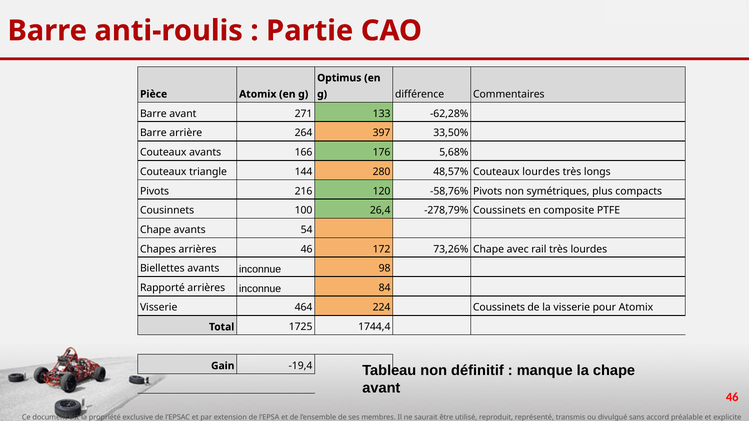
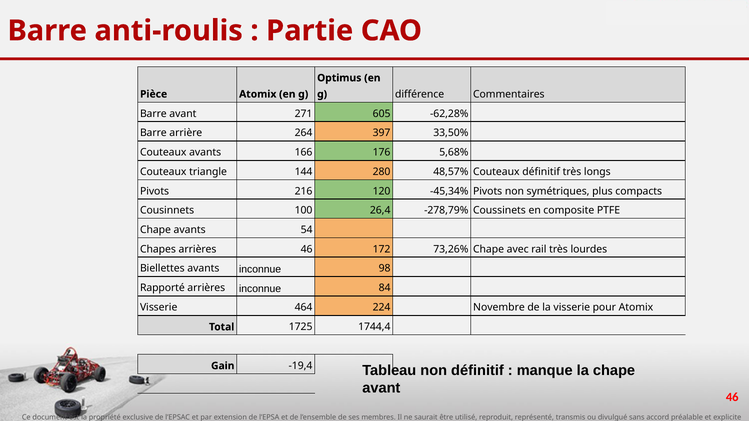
133: 133 -> 605 (382, 114)
Couteaux lourdes: lourdes -> définitif (541, 172)
-58,76%: -58,76% -> -45,34% (449, 191)
224 Coussinets: Coussinets -> Novembre (499, 308)
